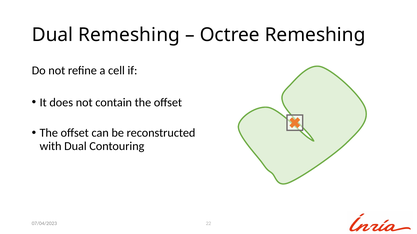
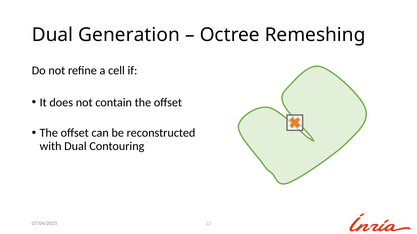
Dual Remeshing: Remeshing -> Generation (129, 35)
